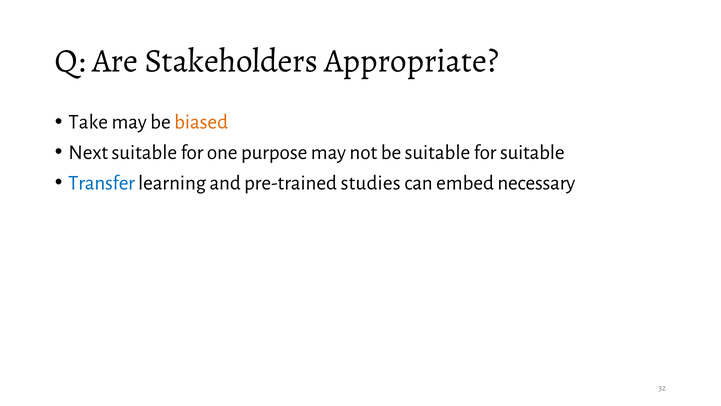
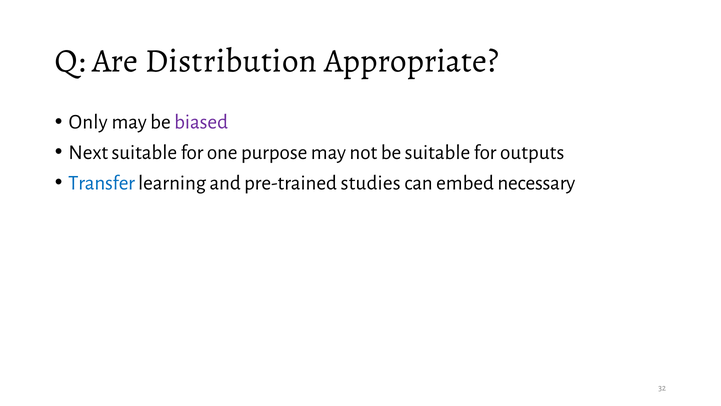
Stakeholders: Stakeholders -> Distribution (231, 61)
Take: Take -> Only (88, 122)
biased colour: orange -> purple (201, 122)
for suitable: suitable -> outputs (532, 152)
